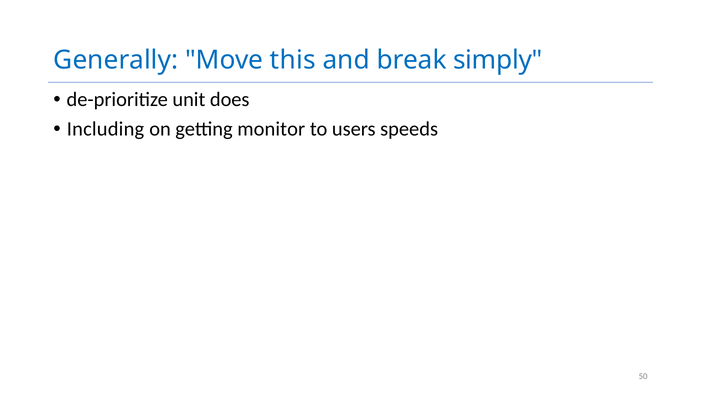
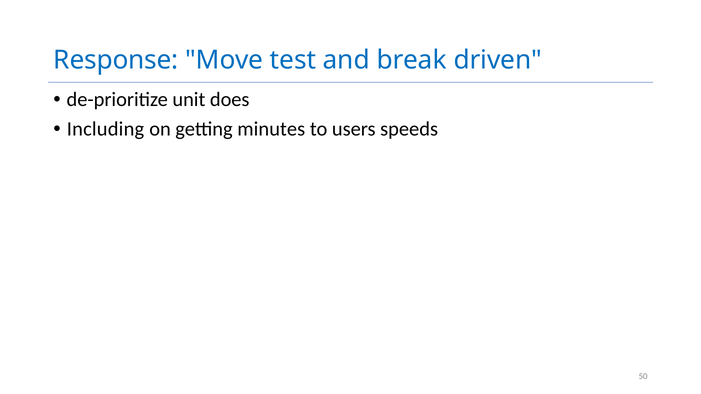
Generally: Generally -> Response (116, 60)
this: this -> test (293, 60)
simply: simply -> driven (498, 60)
monitor: monitor -> minutes (271, 129)
